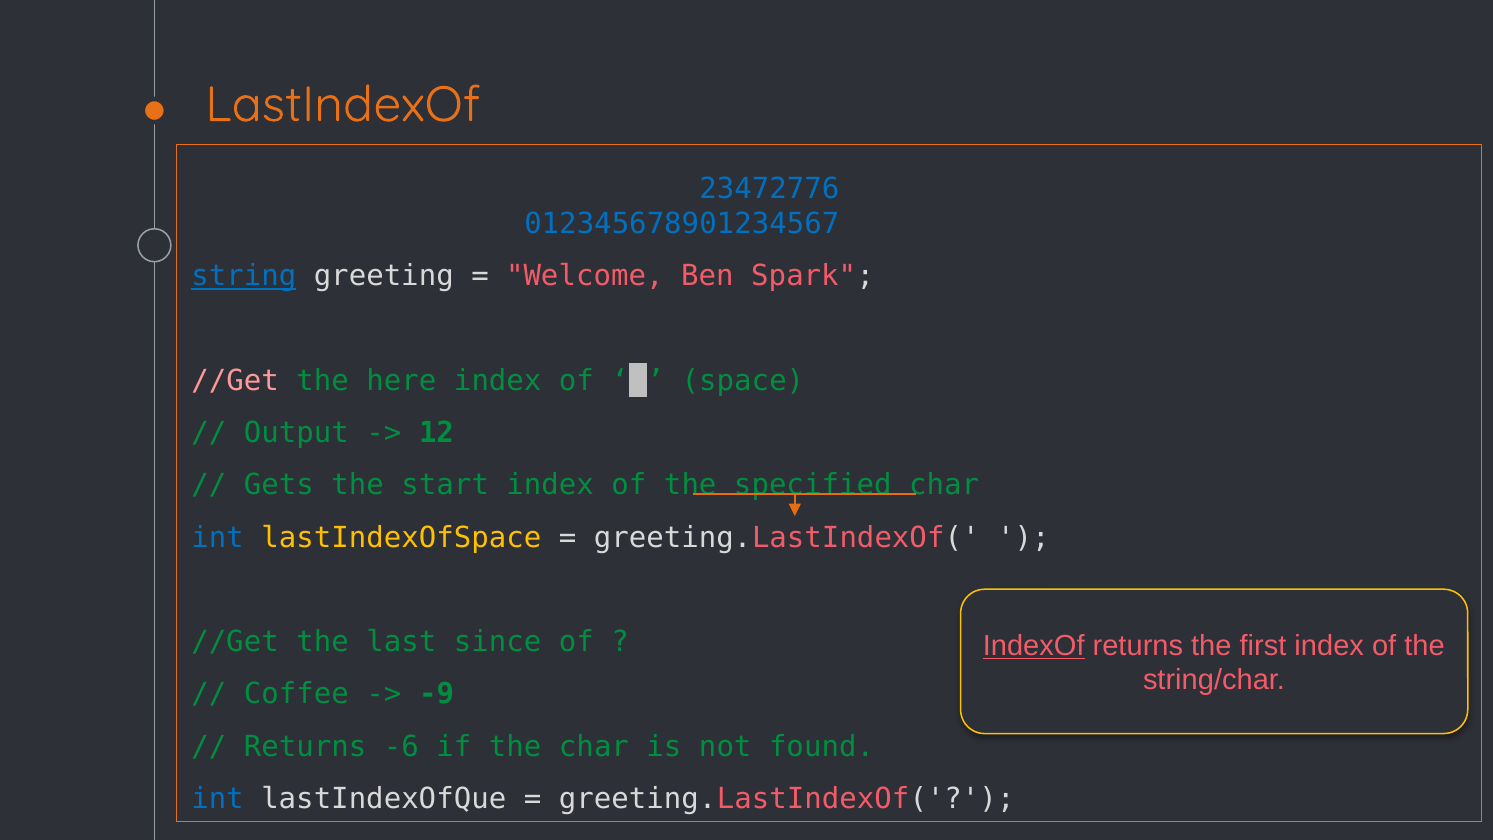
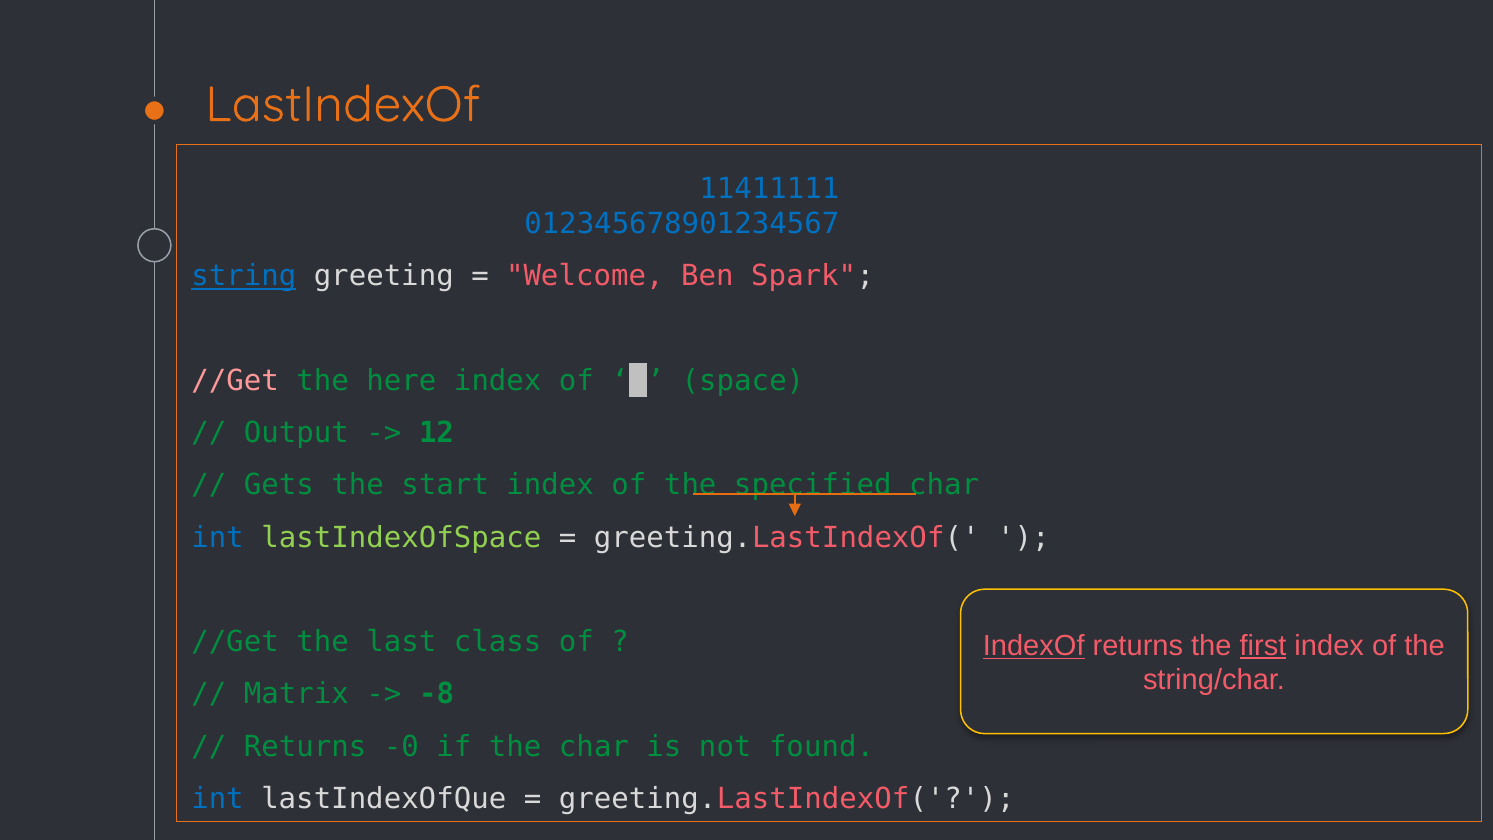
23472776: 23472776 -> 11411111 (769, 189)
lastIndexOfSpace colour: yellow -> light green (401, 537)
since: since -> class (498, 642)
first underline: none -> present (1263, 645)
Coffee: Coffee -> Matrix (296, 694)
-9: -9 -> -8 (437, 694)
-6: -6 -> -0 (401, 746)
